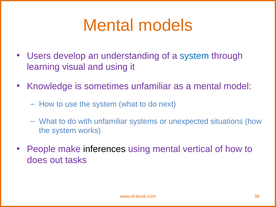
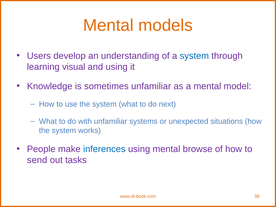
inferences colour: black -> blue (104, 149)
vertical: vertical -> browse (198, 149)
does: does -> send (37, 160)
